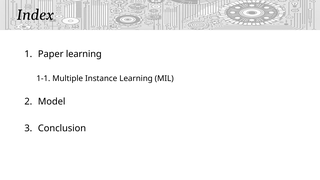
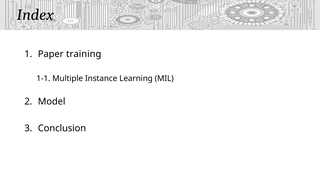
Paper learning: learning -> training (84, 54)
